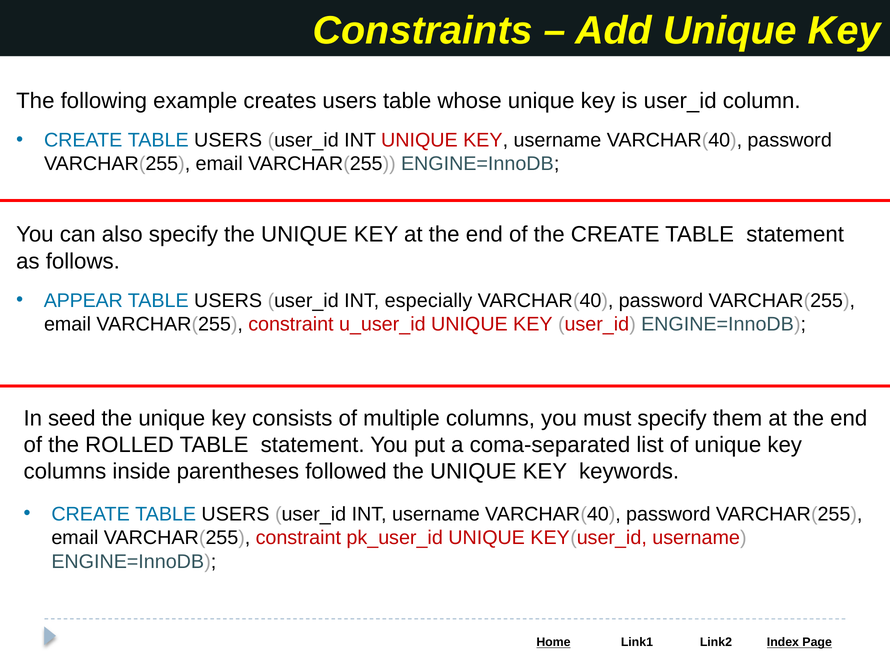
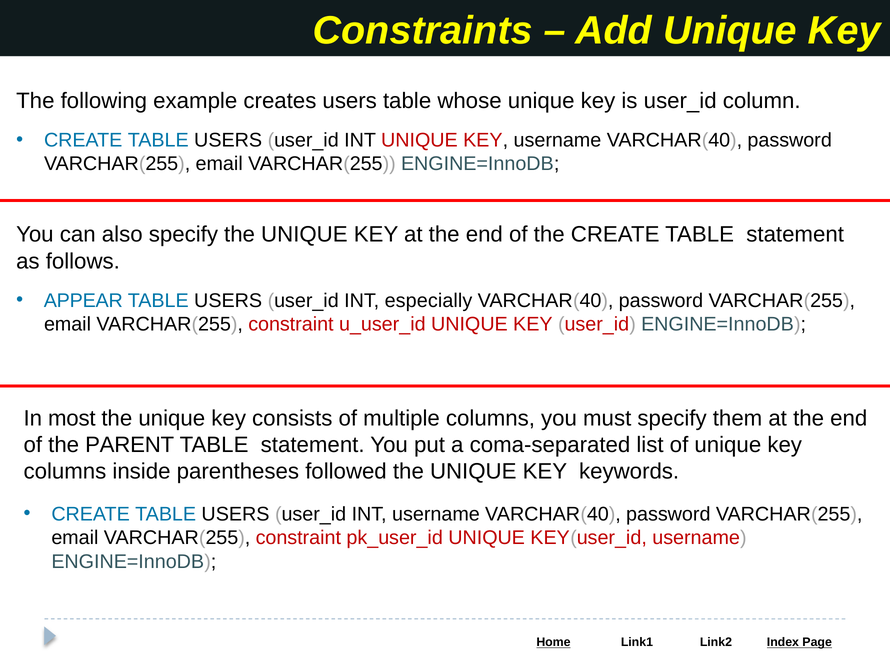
seed: seed -> most (72, 418)
ROLLED: ROLLED -> PARENT (130, 445)
